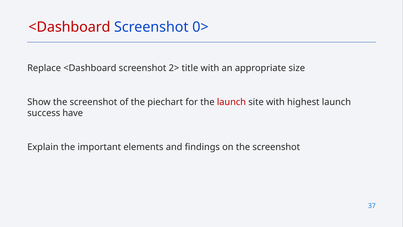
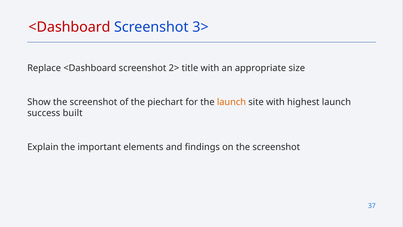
0>: 0> -> 3> (200, 27)
launch colour: red -> orange (231, 102)
have: have -> built (73, 113)
